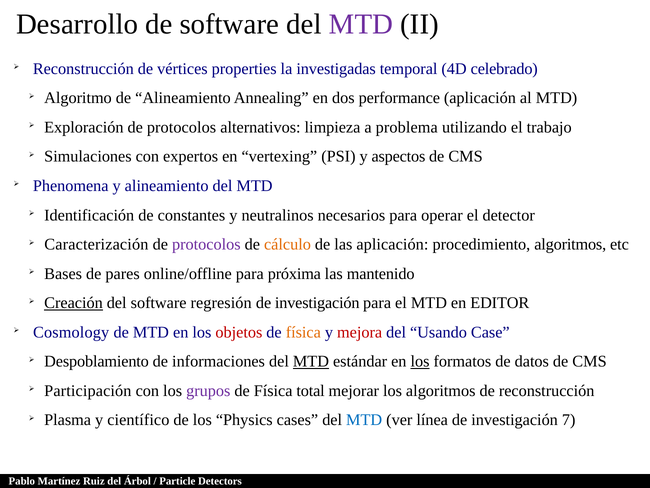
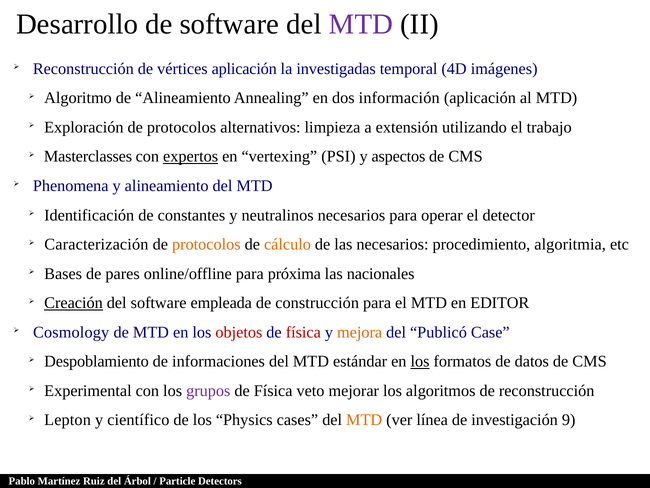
vértices properties: properties -> aplicación (244, 69)
celebrado: celebrado -> imágenes (504, 69)
performance: performance -> información (399, 98)
problema: problema -> extensión (407, 127)
Simulaciones: Simulaciones -> Masterclasses (88, 156)
expertos underline: none -> present (191, 156)
protocolos colour: purple -> orange (206, 244)
las aplicación: aplicación -> necesarios (392, 244)
procedimiento algoritmos: algoritmos -> algoritmia (570, 244)
mantenido: mantenido -> nacionales (381, 273)
regresión: regresión -> empleada (221, 303)
investigación: investigación -> construcción (317, 303)
física colour: orange -> red (303, 332)
mejora colour: red -> orange (360, 332)
Usando: Usando -> Publicó (438, 332)
MTD underline: present -> none (311, 361)
Participación: Participación -> Experimental (88, 390)
total: total -> veto (310, 390)
Plasma: Plasma -> Lepton (68, 420)
MTD colour: blue -> orange (364, 420)
7: 7 -> 9 (569, 420)
